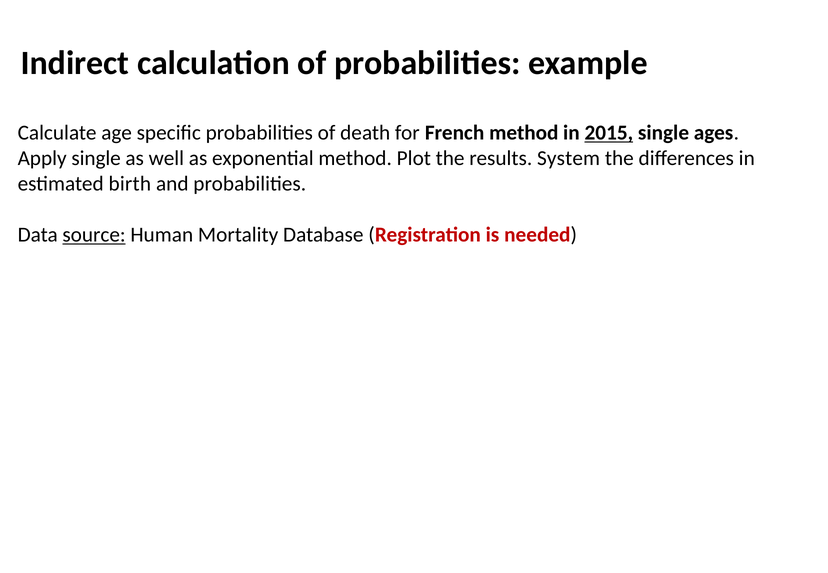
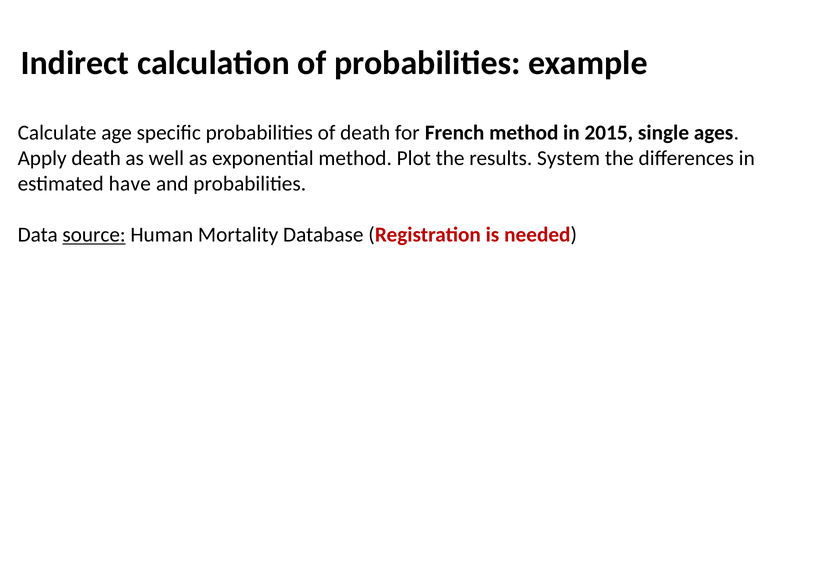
2015 underline: present -> none (609, 133)
Apply single: single -> death (96, 159)
birth: birth -> have (130, 184)
